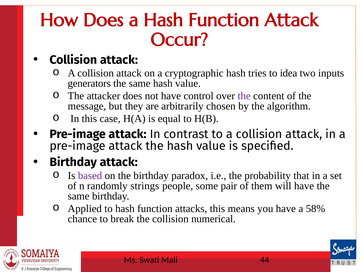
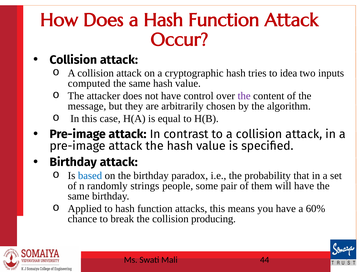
generators: generators -> computed (89, 83)
based colour: purple -> blue (90, 176)
58%: 58% -> 60% (316, 209)
numerical: numerical -> producing (213, 219)
